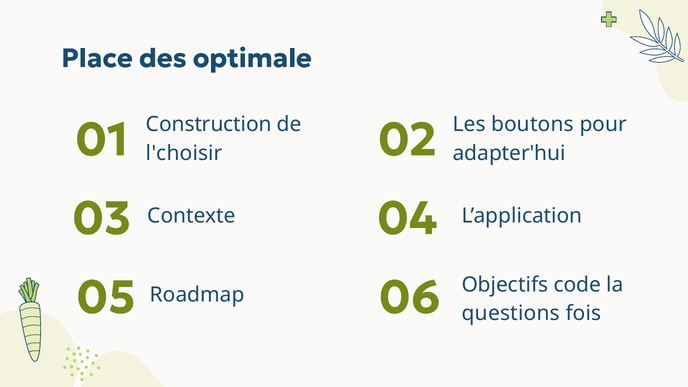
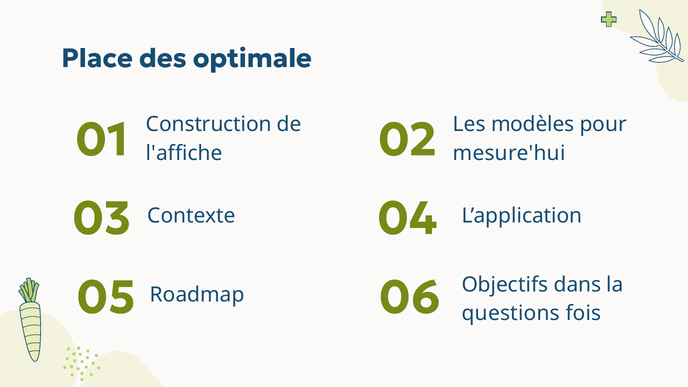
l'choisir: l'choisir -> l'affiche (184, 153)
adapter'hui: adapter'hui -> mesure'hui (509, 153)
boutons: boutons -> modèles (533, 124)
code: code -> dans (577, 285)
